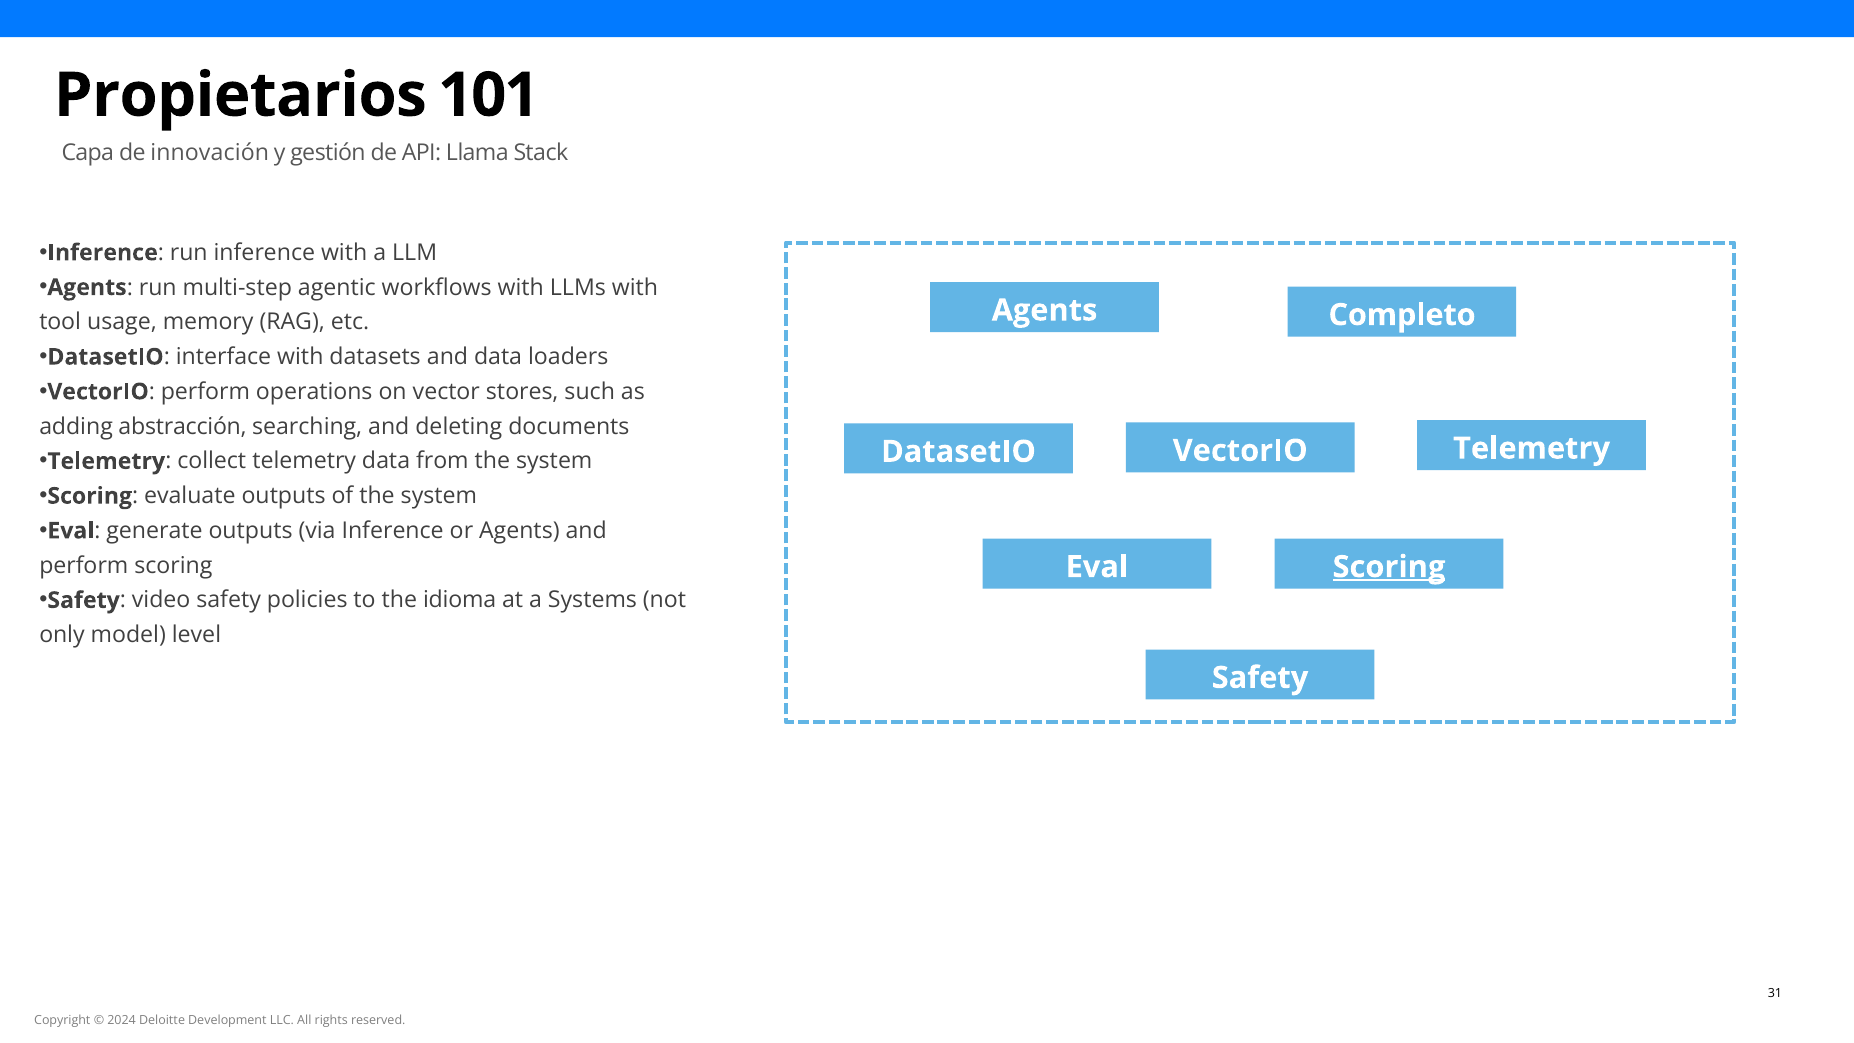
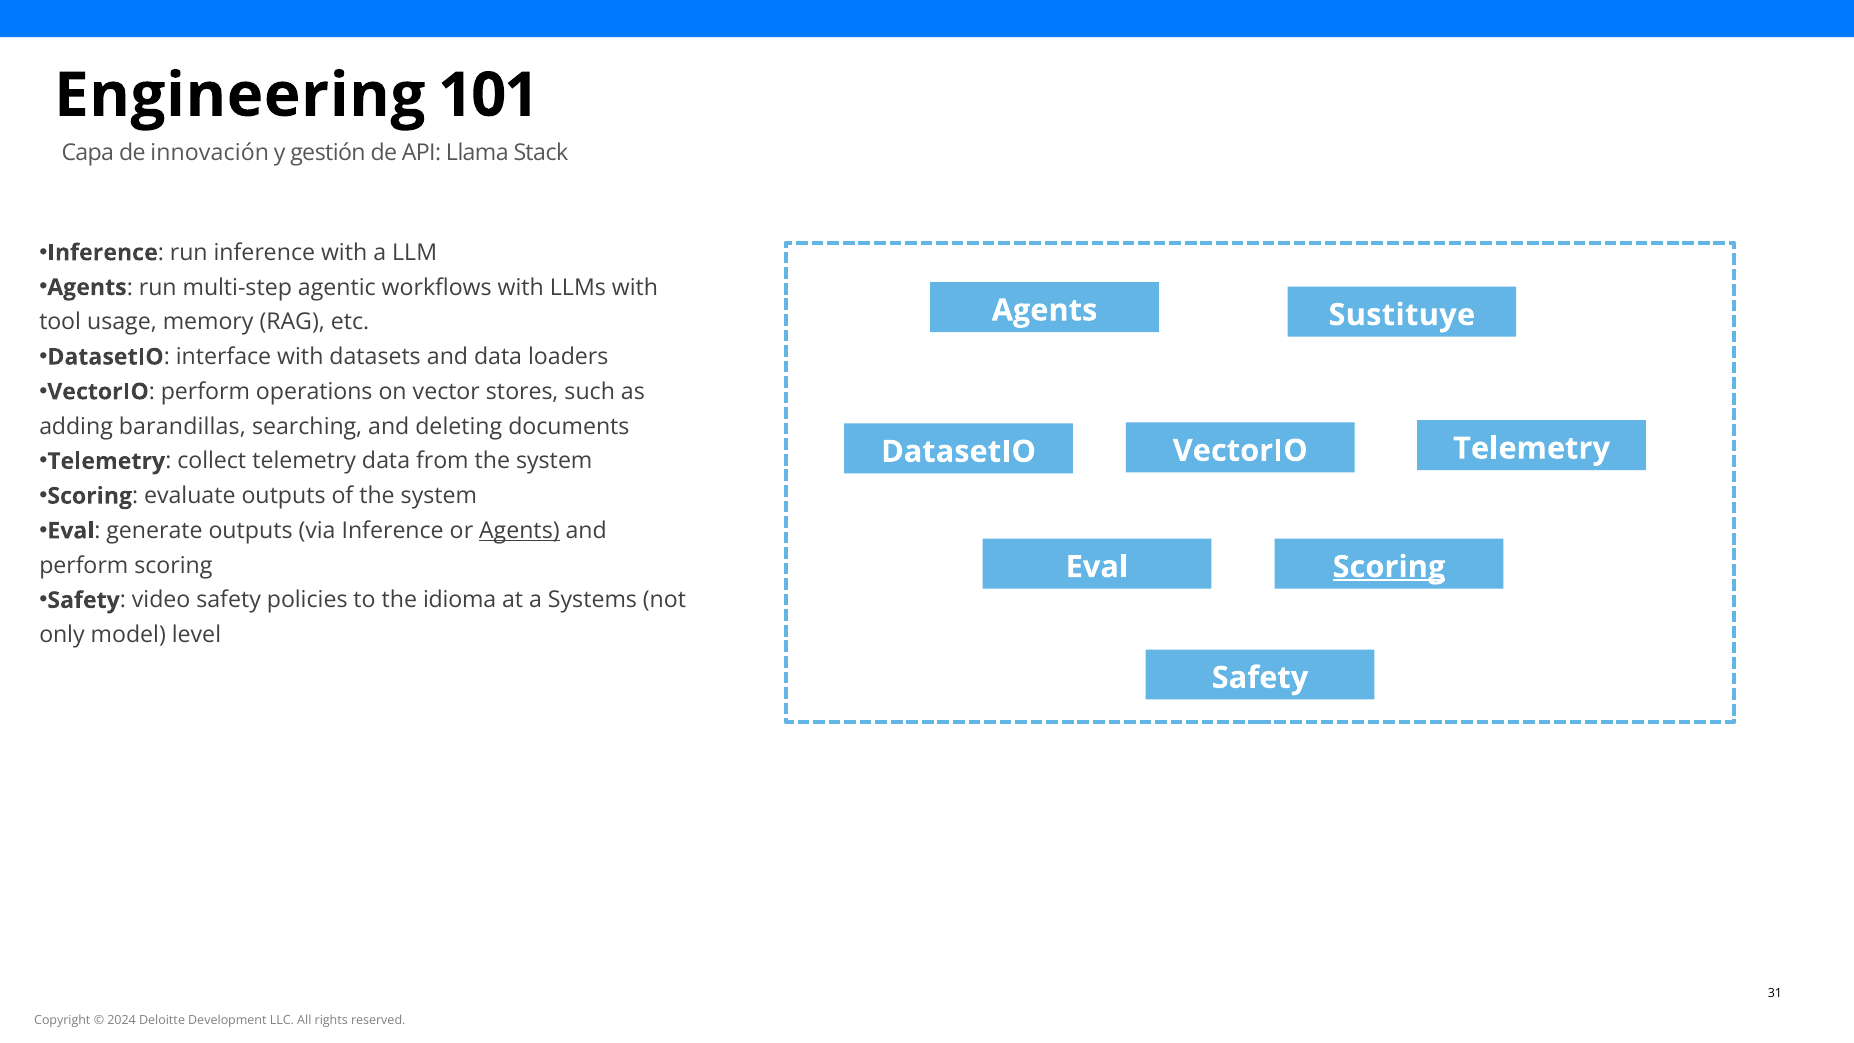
Propietarios: Propietarios -> Engineering (240, 95)
Completo: Completo -> Sustituye (1402, 315)
abstracción: abstracción -> barandillas (182, 426)
Agents underline: none -> present (519, 531)
